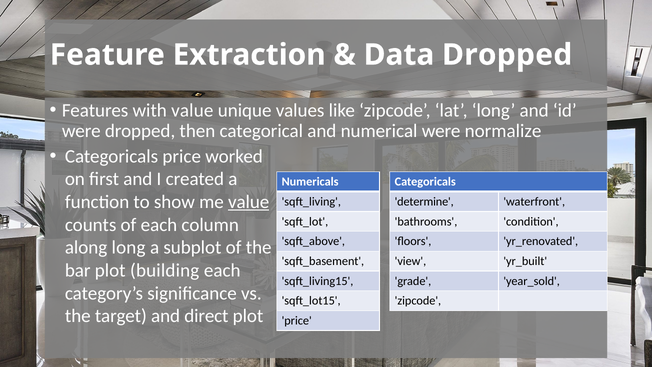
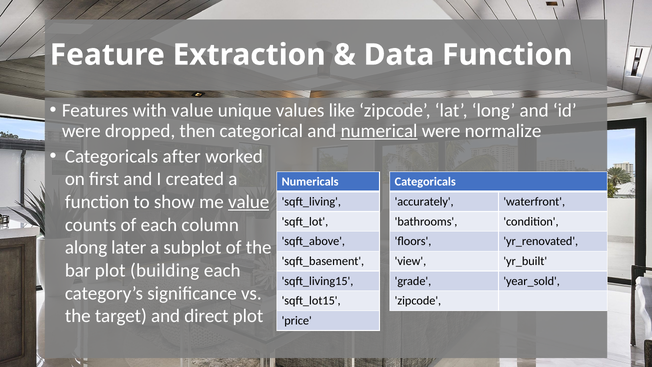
Data Dropped: Dropped -> Function (507, 55)
numerical underline: none -> present (379, 131)
Categoricals price: price -> after (182, 156)
determine: determine -> accurately (424, 202)
along long: long -> later (129, 248)
